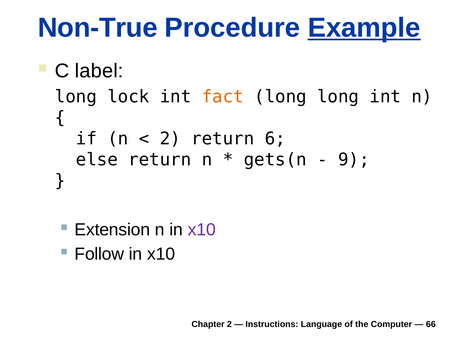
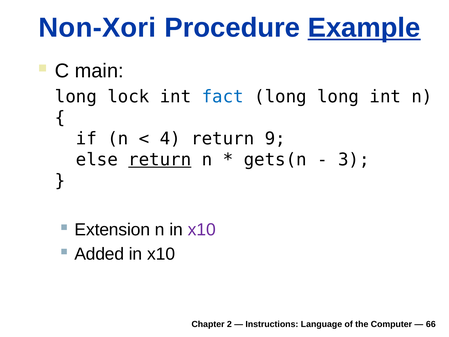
Non-True: Non-True -> Non-Xori (97, 28)
label: label -> main (99, 71)
fact colour: orange -> blue (223, 97)
2: 2 -> 4 (170, 139)
6: 6 -> 9 (275, 139)
return underline: none -> present (160, 160)
9: 9 -> 3 (354, 160)
Follow: Follow -> Added (99, 254)
